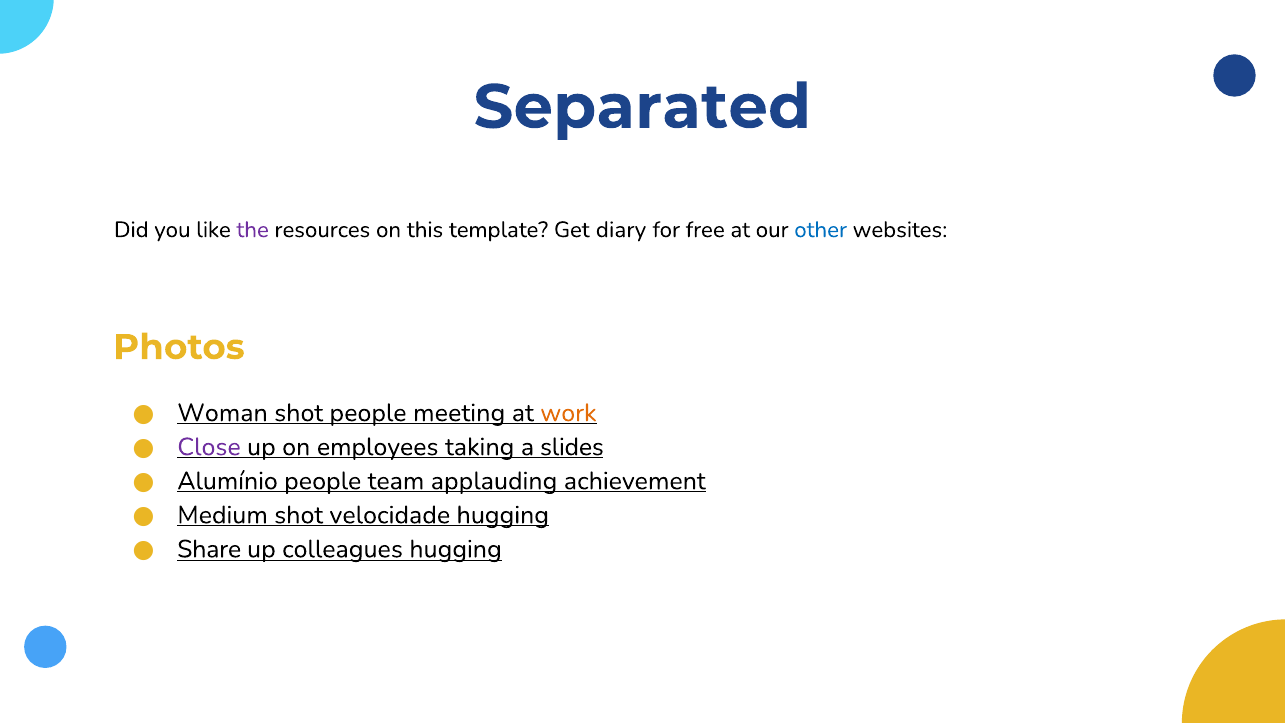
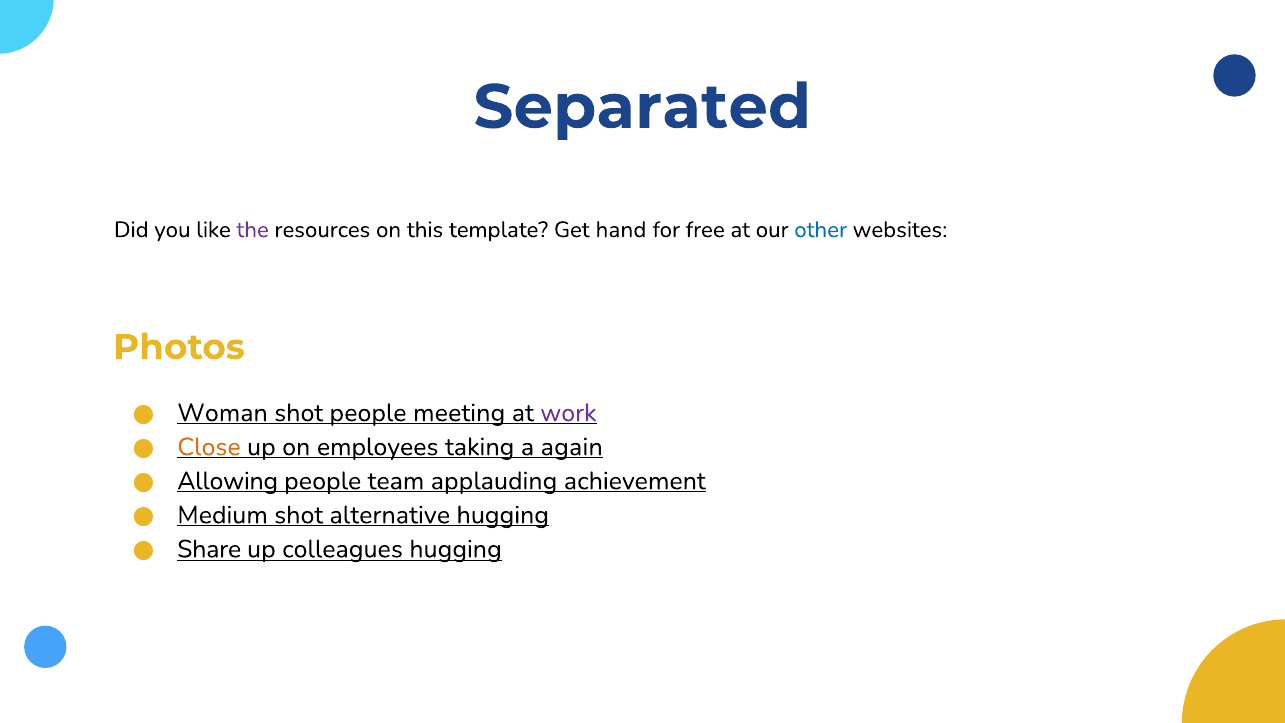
diary: diary -> hand (621, 230)
work colour: orange -> purple (568, 413)
Close colour: purple -> orange (209, 447)
slides: slides -> again (572, 447)
Alumínio: Alumínio -> Allowing (228, 481)
velocidade: velocidade -> alternative (390, 515)
